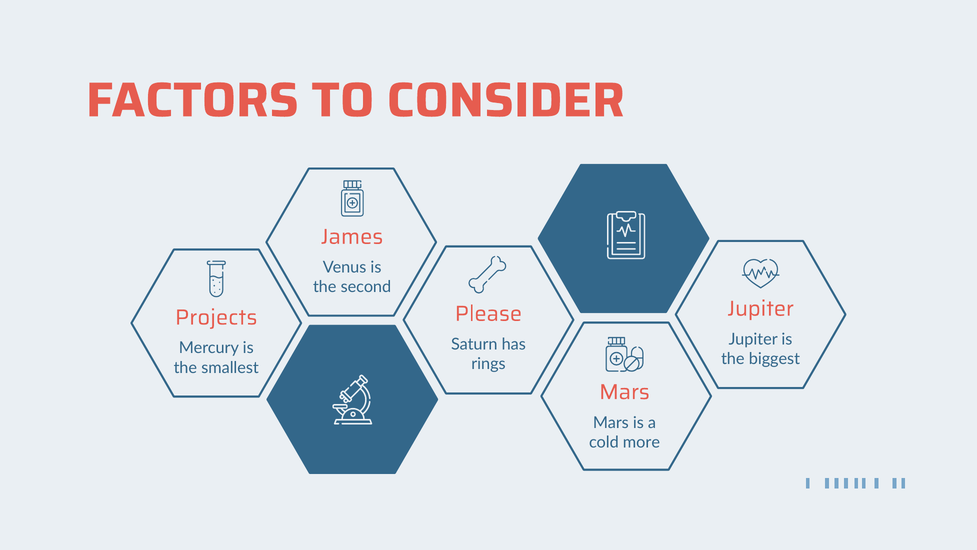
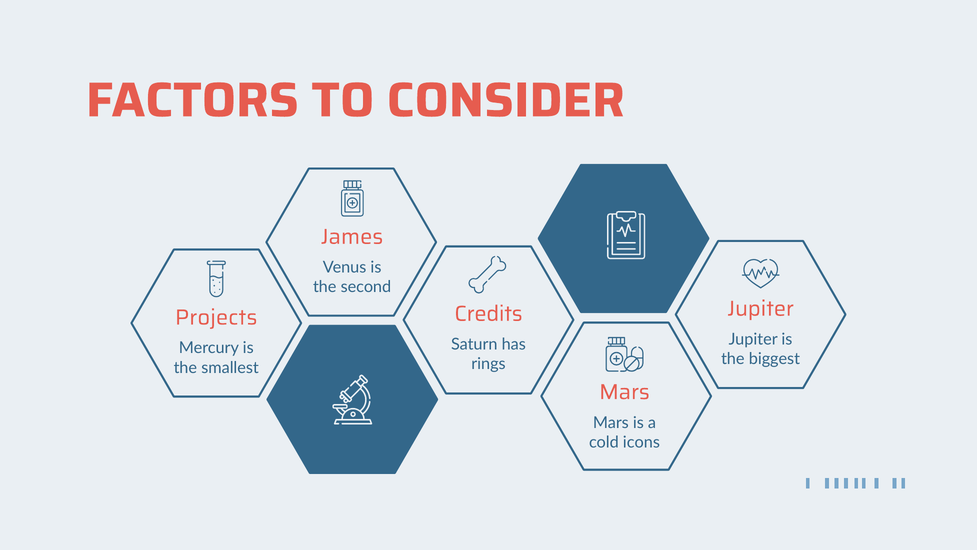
Please: Please -> Credits (489, 313)
more: more -> icons (641, 442)
